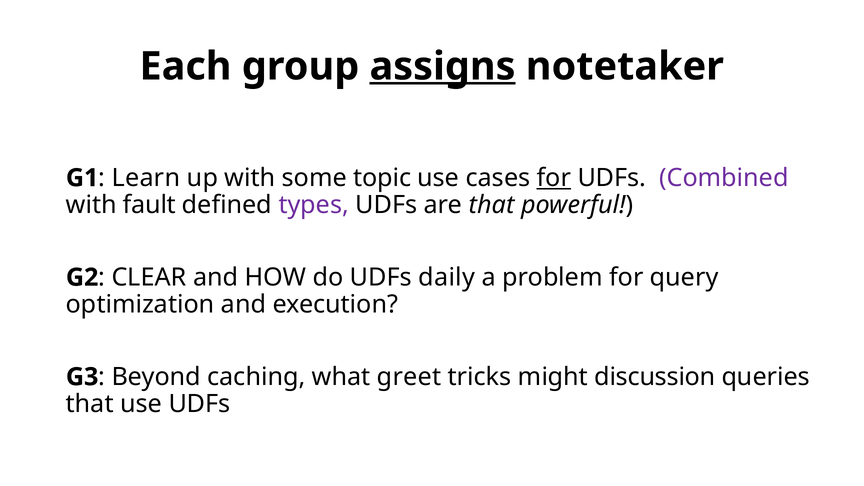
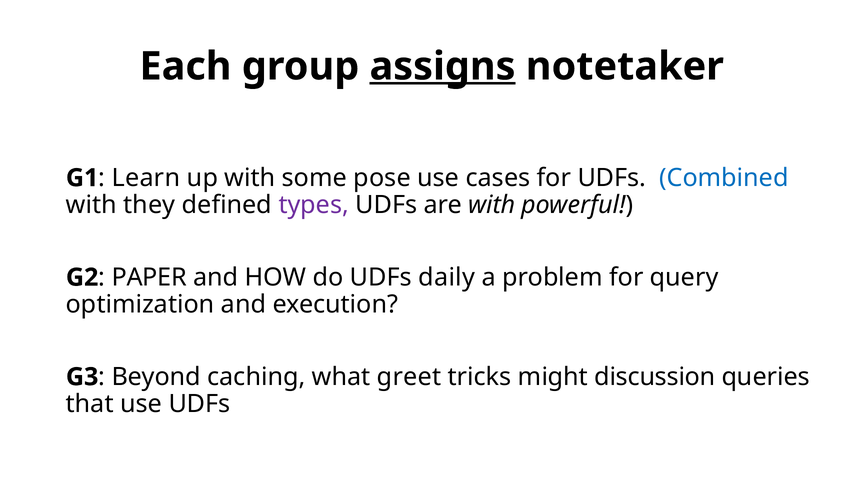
topic: topic -> pose (382, 178)
for underline: present -> none (554, 178)
Combined colour: purple -> blue (724, 178)
fault: fault -> they (149, 205)
are that: that -> with (492, 205)
CLEAR: CLEAR -> PAPER (149, 277)
